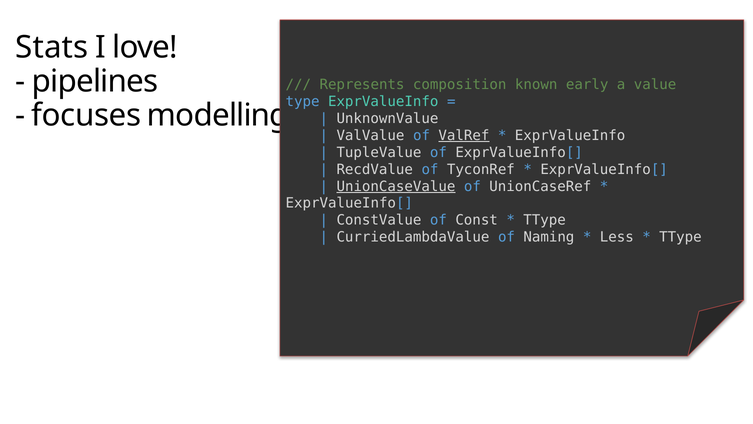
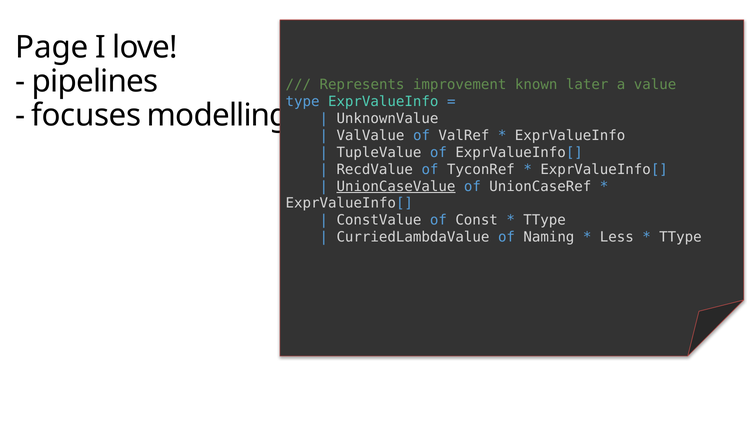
Stats: Stats -> Page (52, 48)
composition: composition -> improvement (460, 84)
early: early -> later (587, 84)
ValRef underline: present -> none (464, 135)
